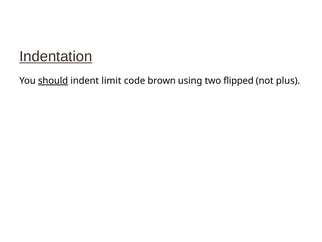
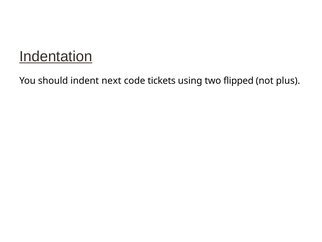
should underline: present -> none (53, 81)
limit: limit -> next (111, 81)
brown: brown -> tickets (162, 81)
